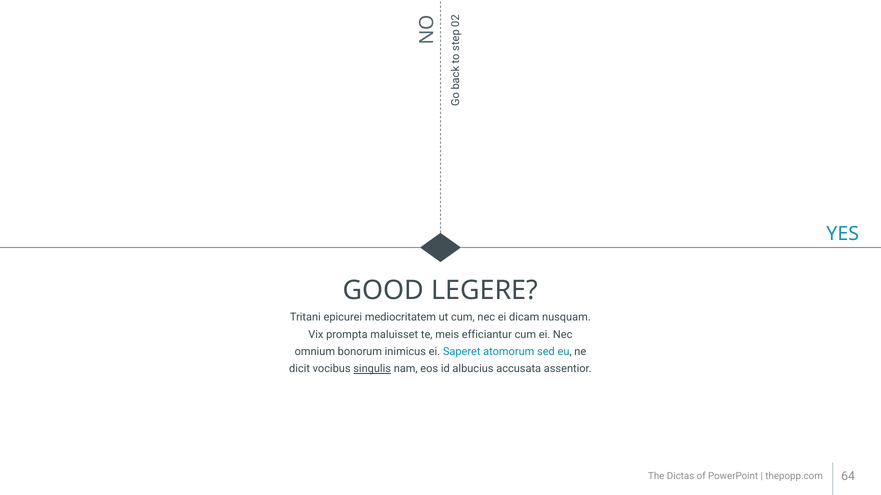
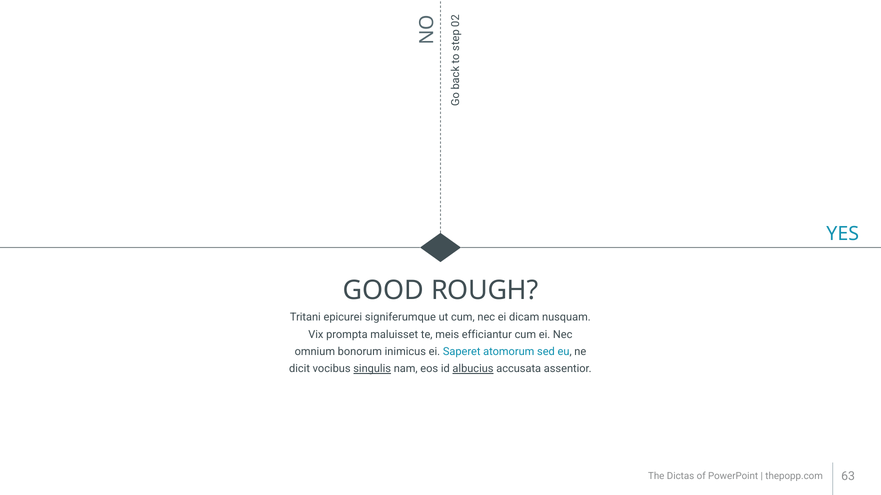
LEGERE: LEGERE -> ROUGH (485, 291)
mediocritatem: mediocritatem -> signiferumque (400, 318)
albucius underline: none -> present (473, 369)
64: 64 -> 63 (848, 477)
